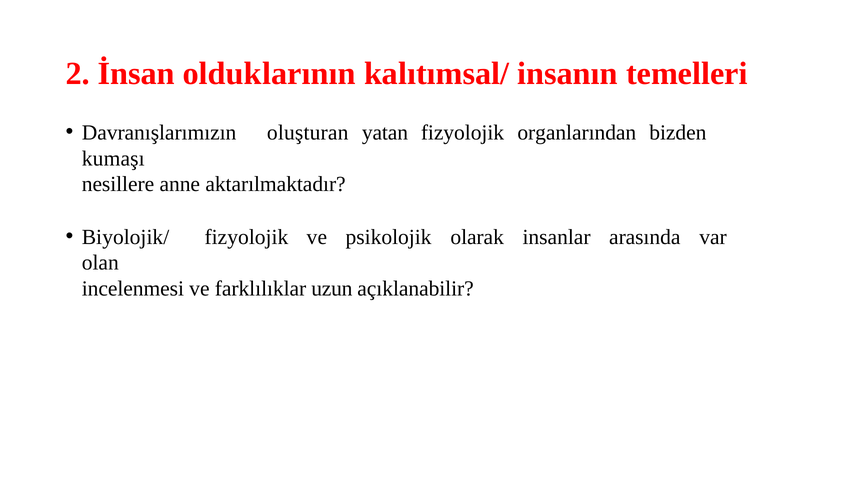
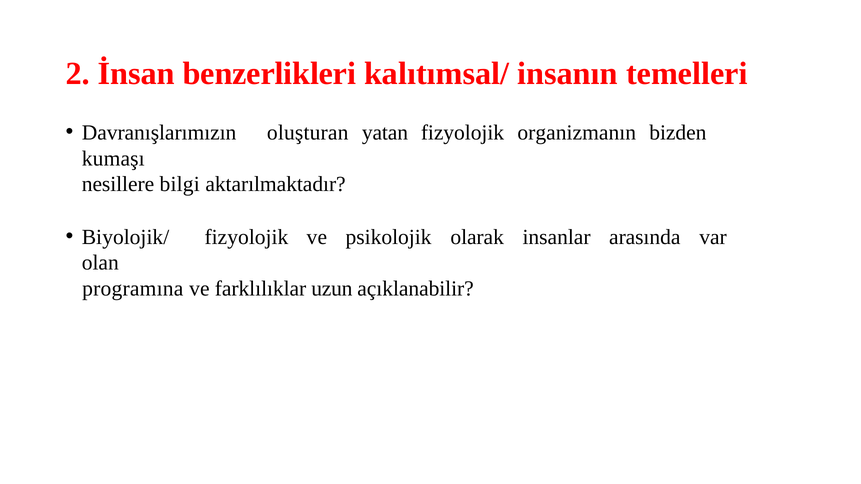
olduklarının: olduklarının -> benzerlikleri (269, 74)
organlarından: organlarından -> organizmanın (577, 133)
anne: anne -> bilgi (180, 184)
incelenmesi: incelenmesi -> programına (133, 289)
